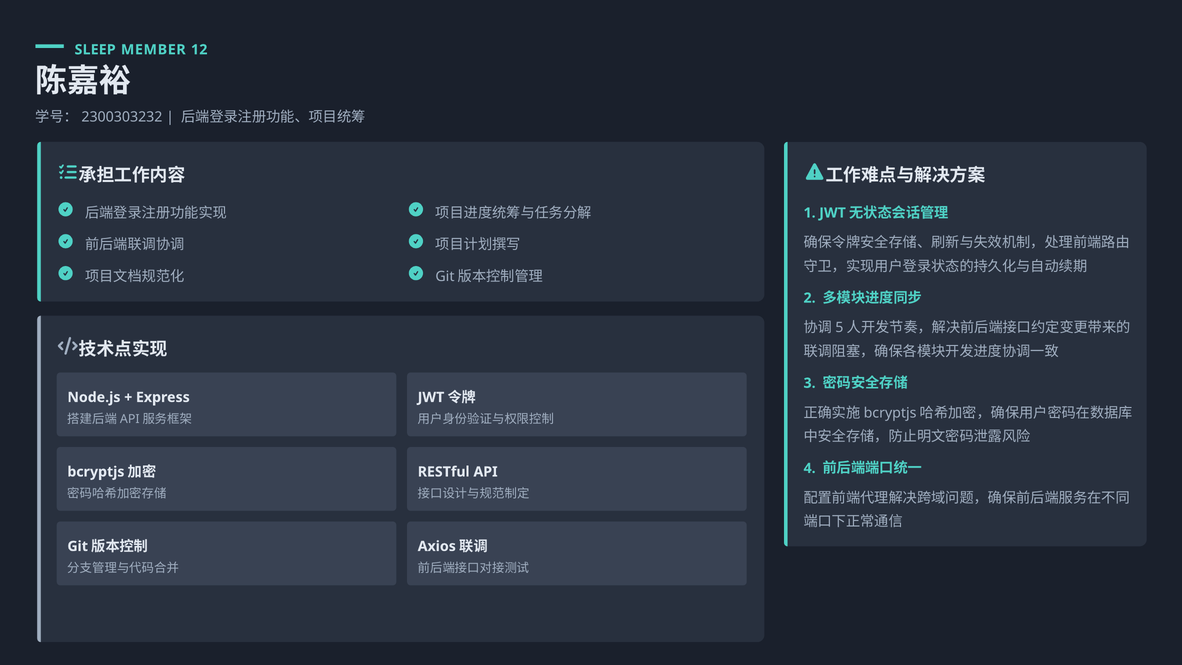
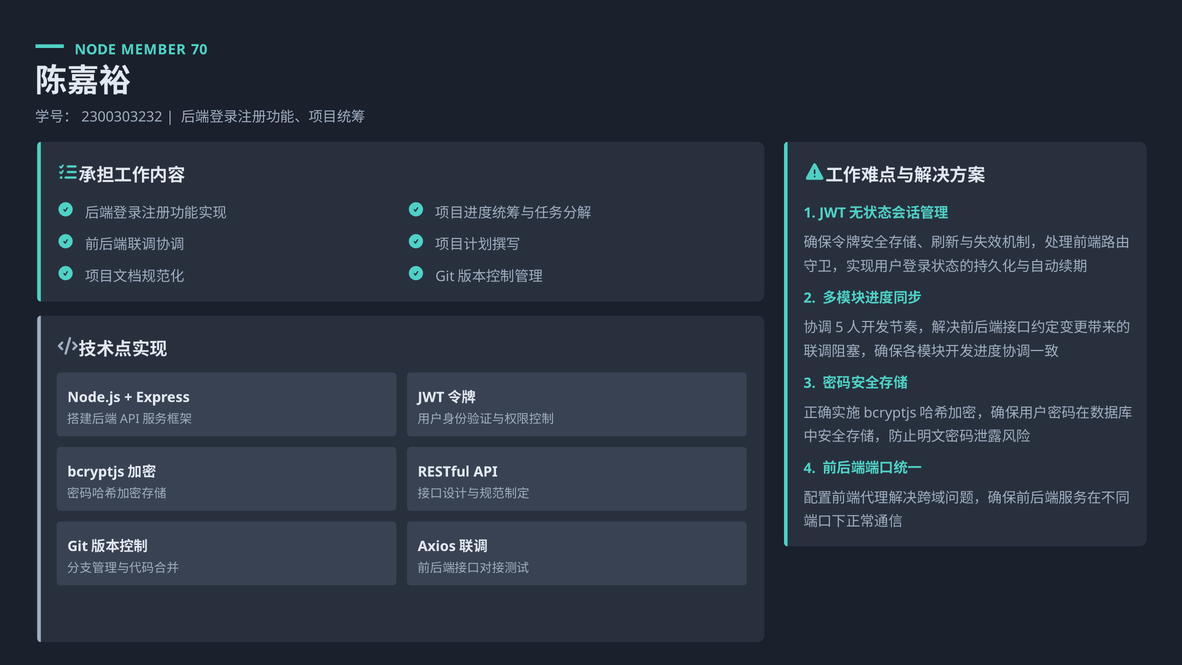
SLEEP: SLEEP -> NODE (95, 50)
12: 12 -> 70 (199, 50)
